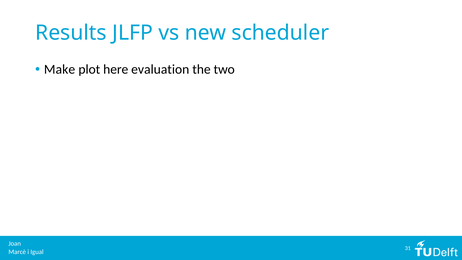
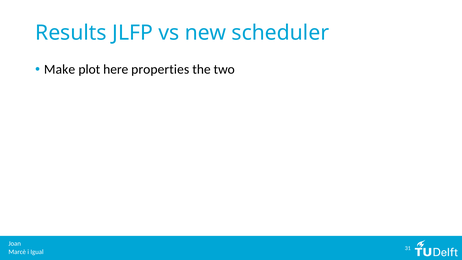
evaluation: evaluation -> properties (160, 69)
